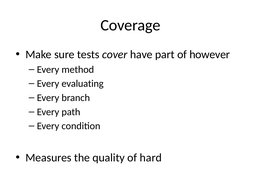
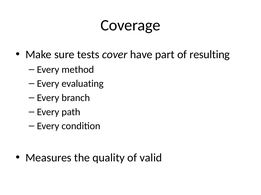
however: however -> resulting (210, 55)
hard: hard -> valid (151, 158)
